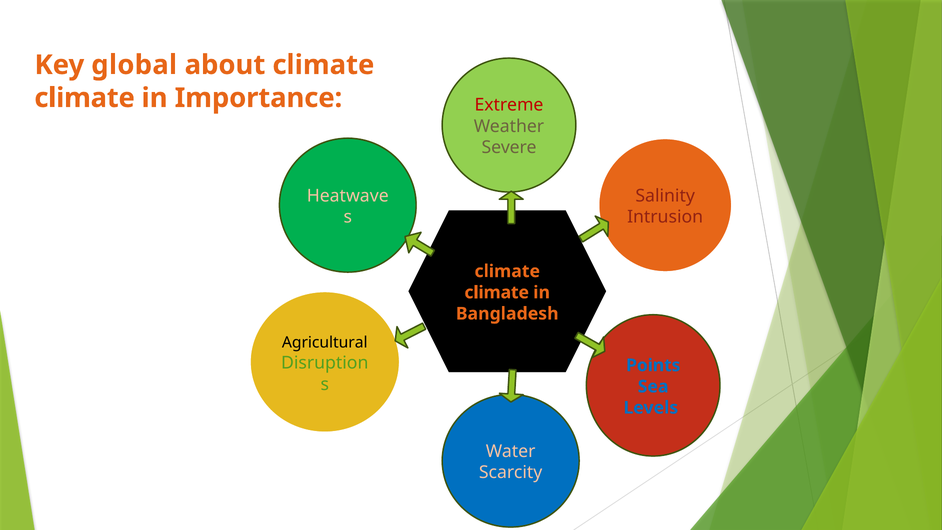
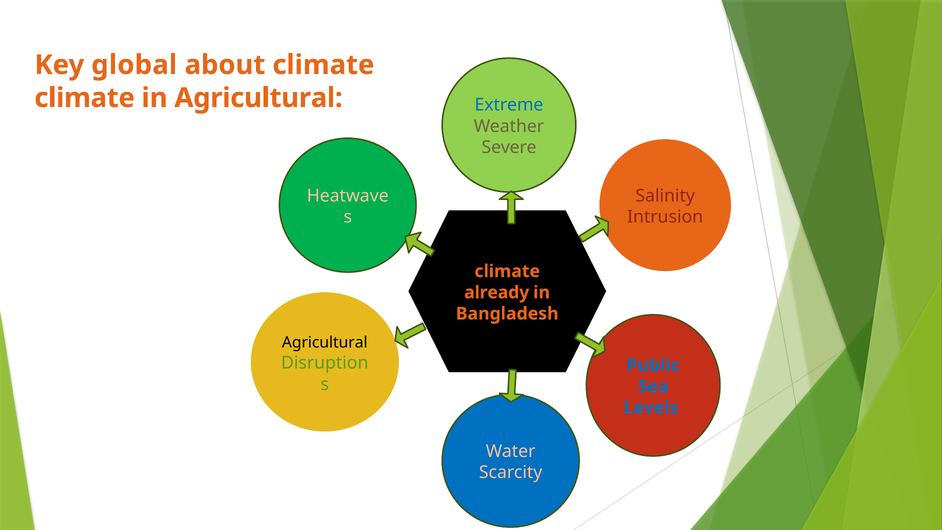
in Importance: Importance -> Agricultural (259, 98)
Extreme colour: red -> blue (509, 105)
climate: climate -> already (497, 292)
Points: Points -> Public (653, 365)
